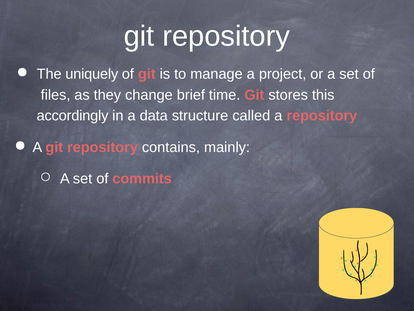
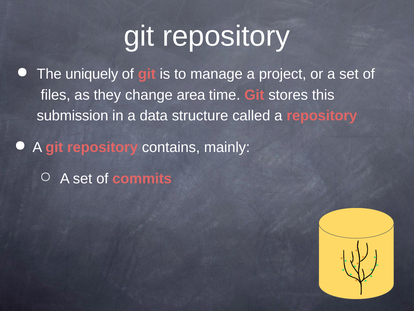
brief: brief -> area (191, 95)
accordingly: accordingly -> submission (73, 116)
